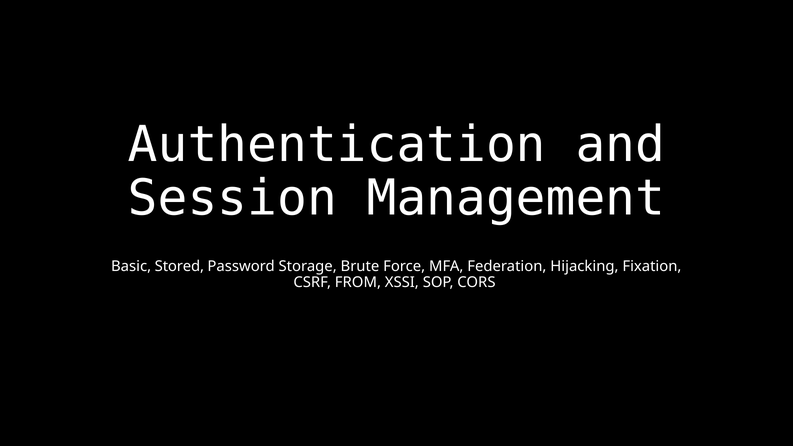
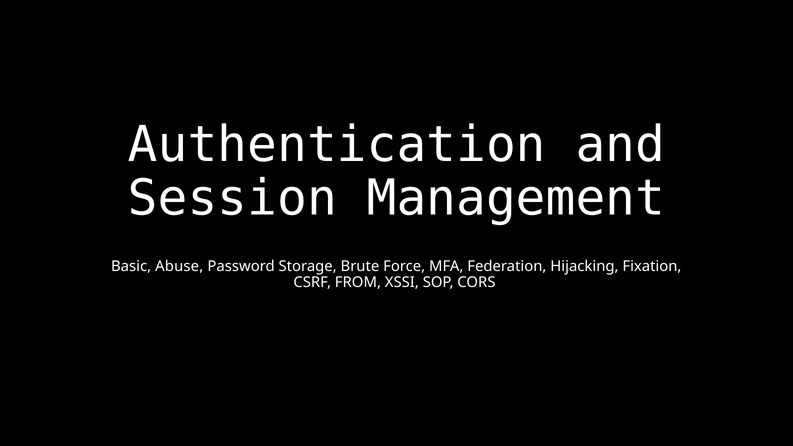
Stored: Stored -> Abuse (179, 266)
